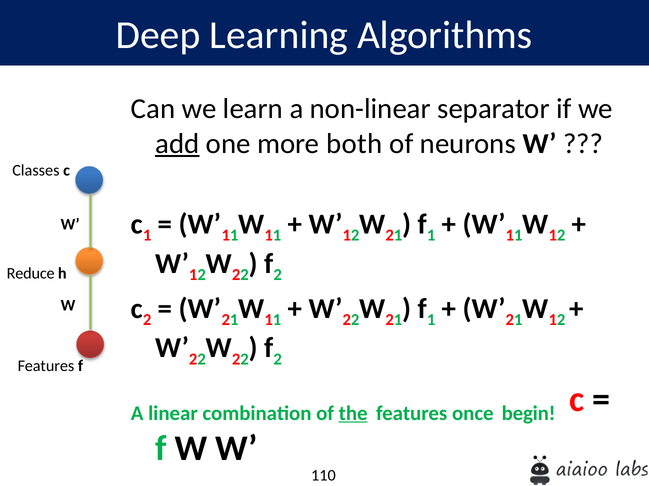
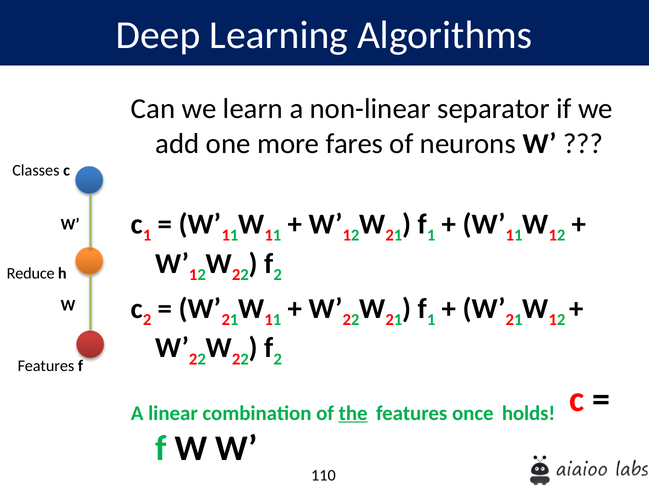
add underline: present -> none (177, 144)
both: both -> fares (355, 144)
begin: begin -> holds (529, 414)
